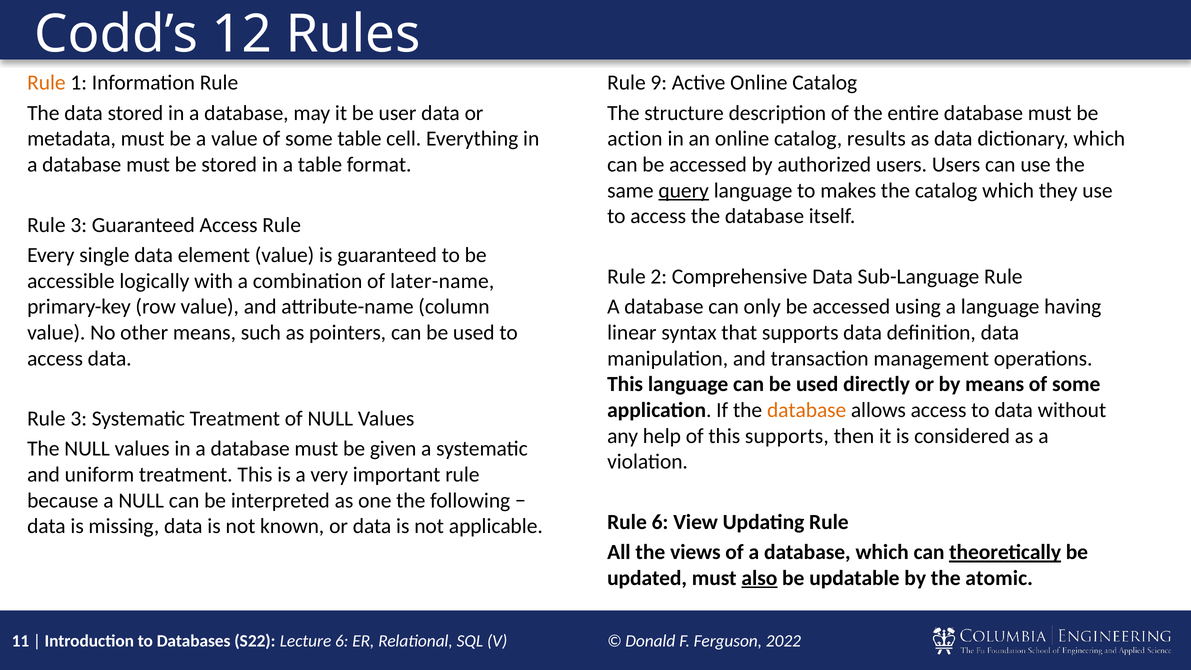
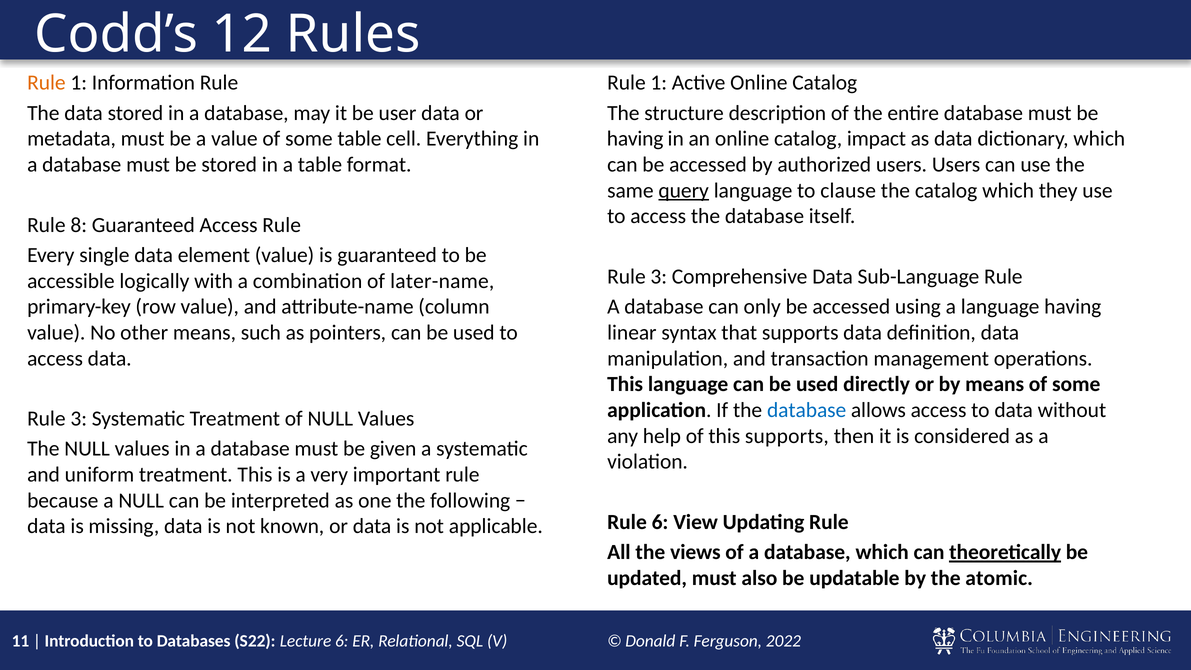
9: 9 -> 1 (659, 83)
action: action -> having (635, 139)
results: results -> impact (876, 139)
makes: makes -> clause (848, 190)
3: 3 -> 8 (79, 225)
2: 2 -> 3 (659, 277)
database colour: orange -> blue (807, 410)
also underline: present -> none (759, 578)
